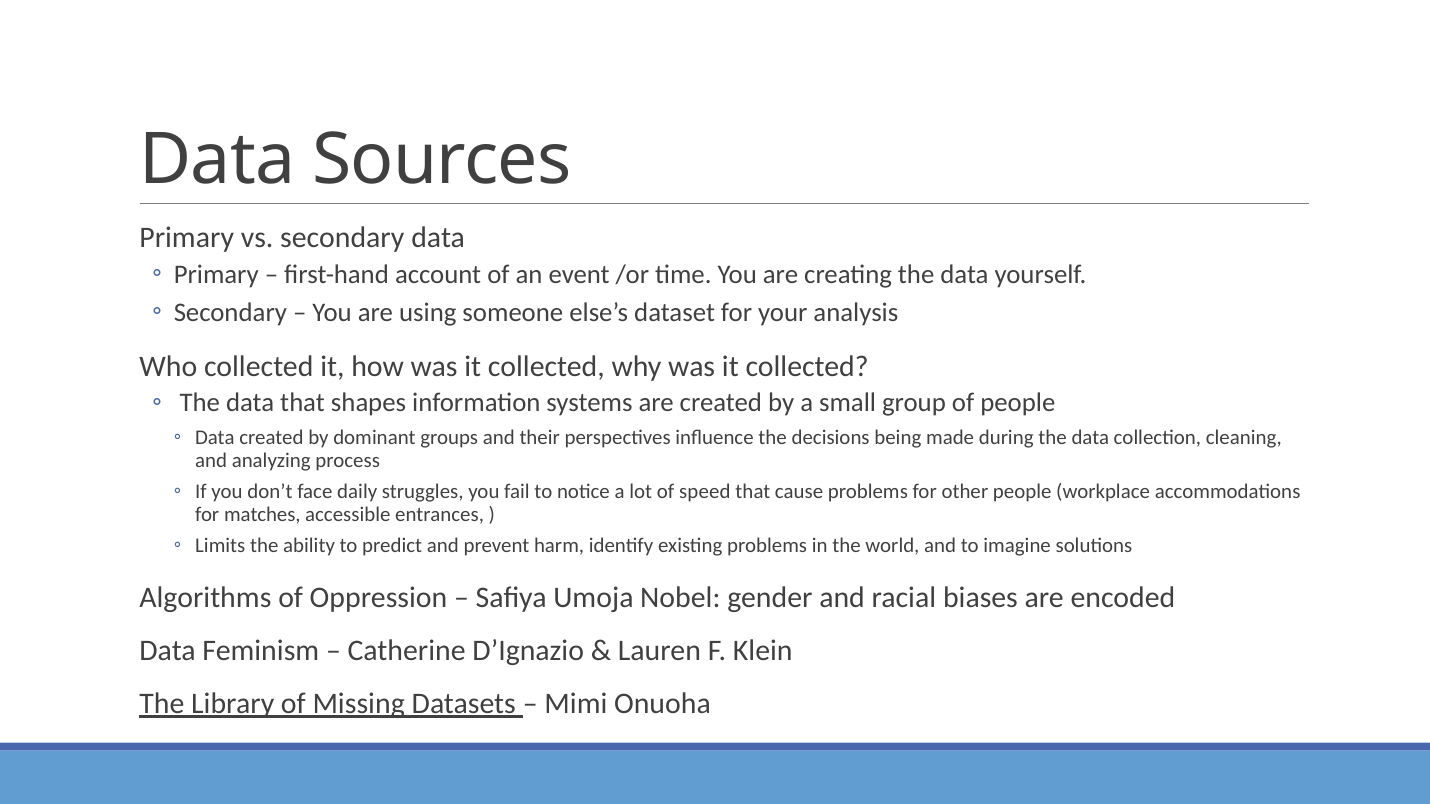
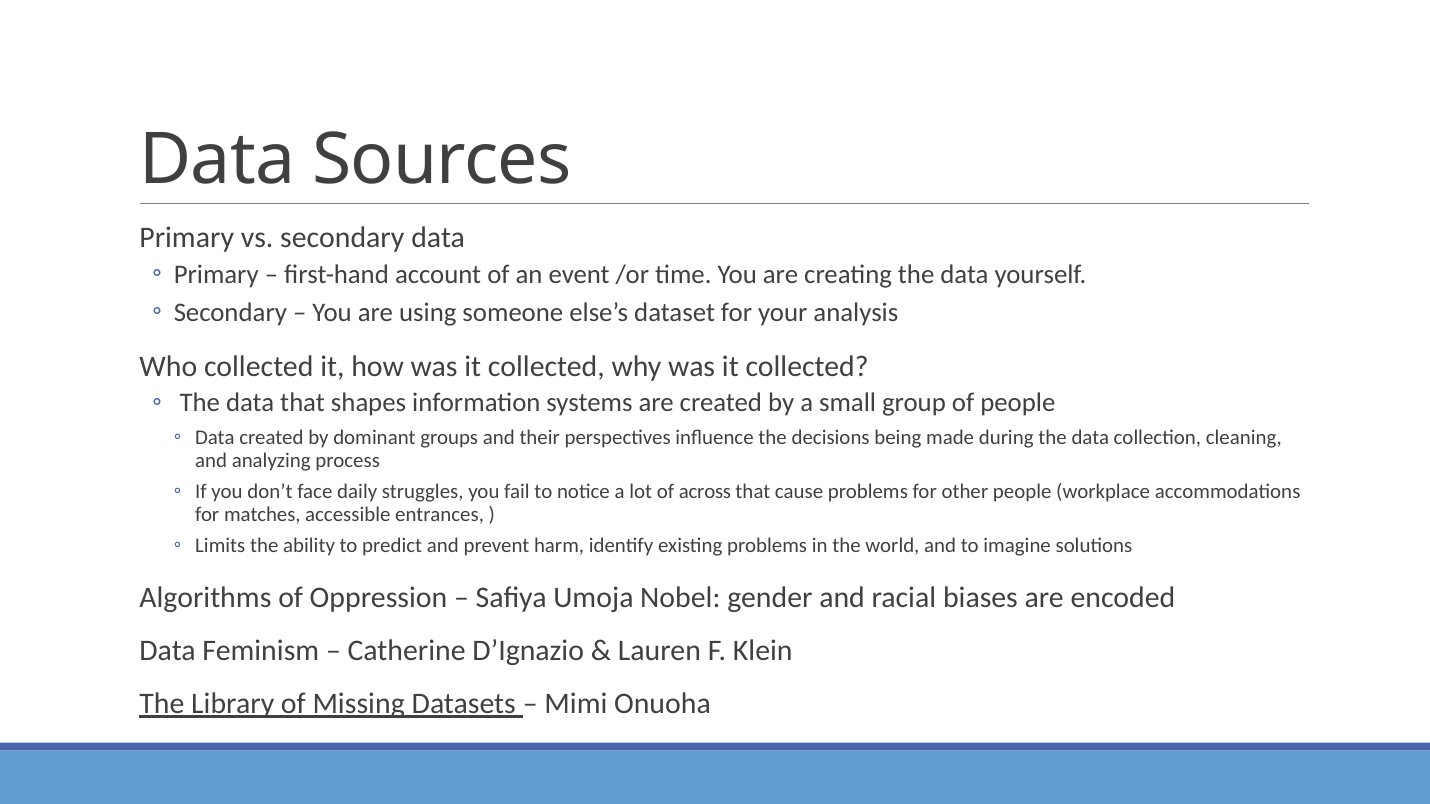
speed: speed -> across (705, 492)
